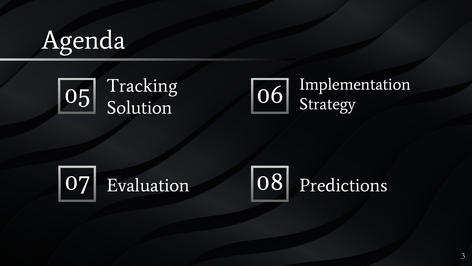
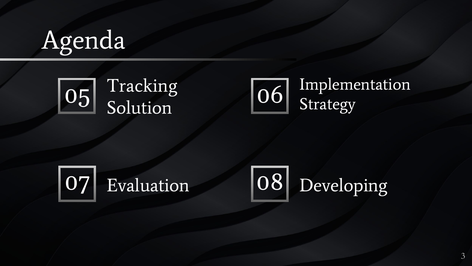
Predictions: Predictions -> Developing (344, 185)
